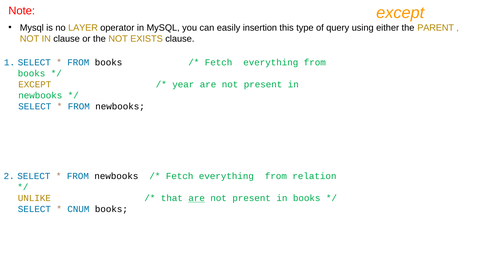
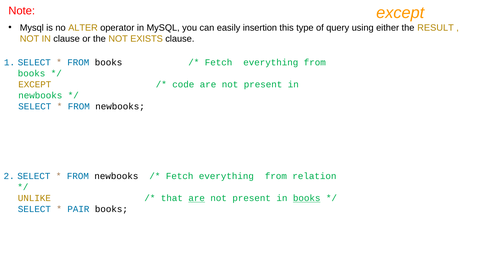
LAYER: LAYER -> ALTER (83, 28)
PARENT: PARENT -> RESULT (436, 28)
year: year -> code (183, 85)
books underline: none -> present (307, 198)
CNUM: CNUM -> PAIR (78, 209)
